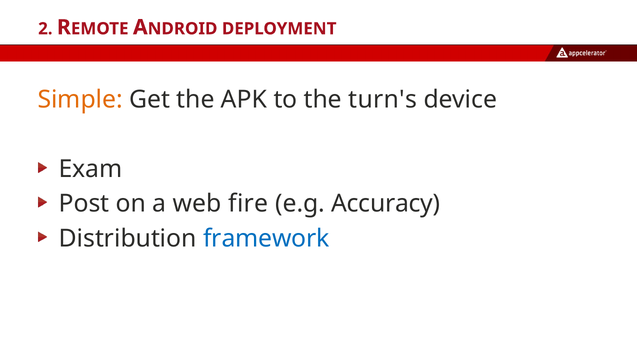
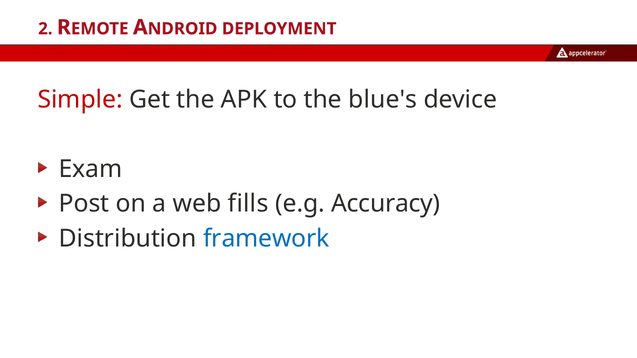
Simple colour: orange -> red (80, 100)
turn's: turn's -> blue's (383, 100)
fire: fire -> fills (248, 204)
